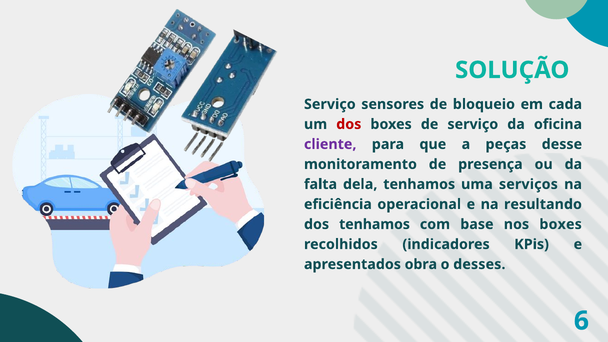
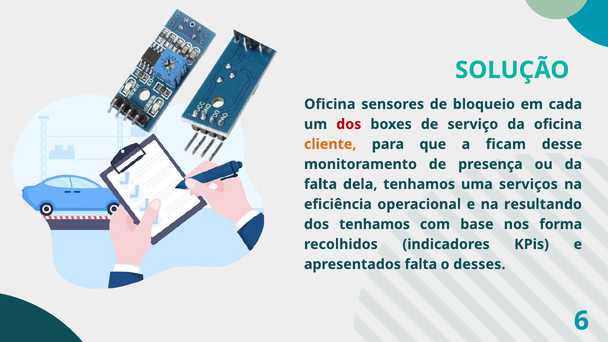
Serviço: Serviço -> Oficina (330, 104)
cliente colour: purple -> orange (330, 144)
peças: peças -> ficam (506, 144)
nos boxes: boxes -> forma (561, 224)
apresentados obra: obra -> falta (421, 264)
